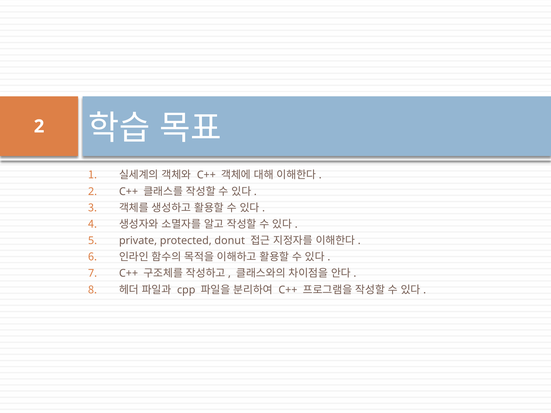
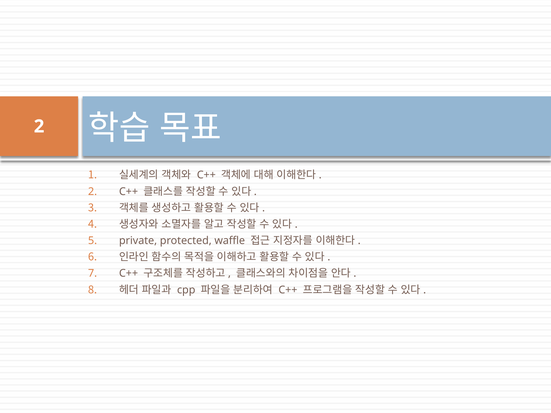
donut: donut -> waffle (230, 241)
